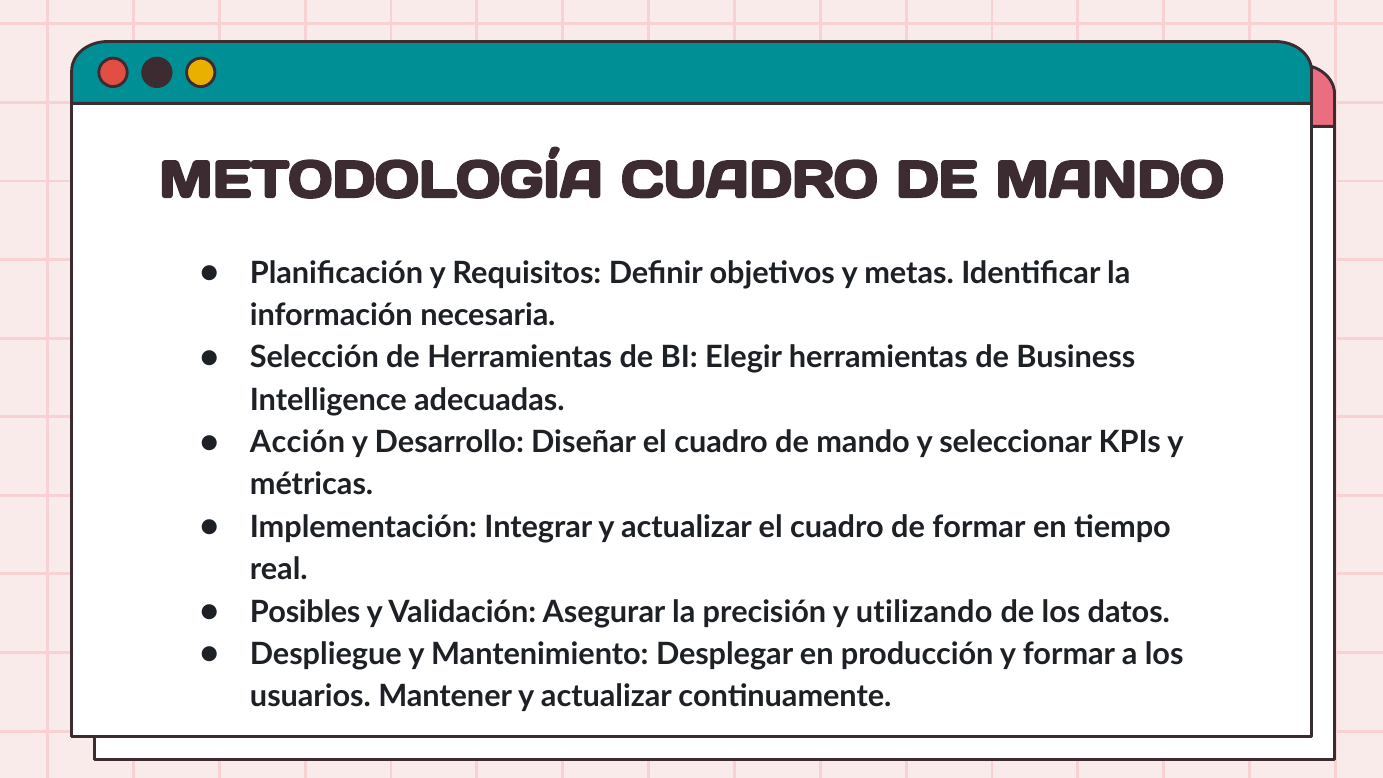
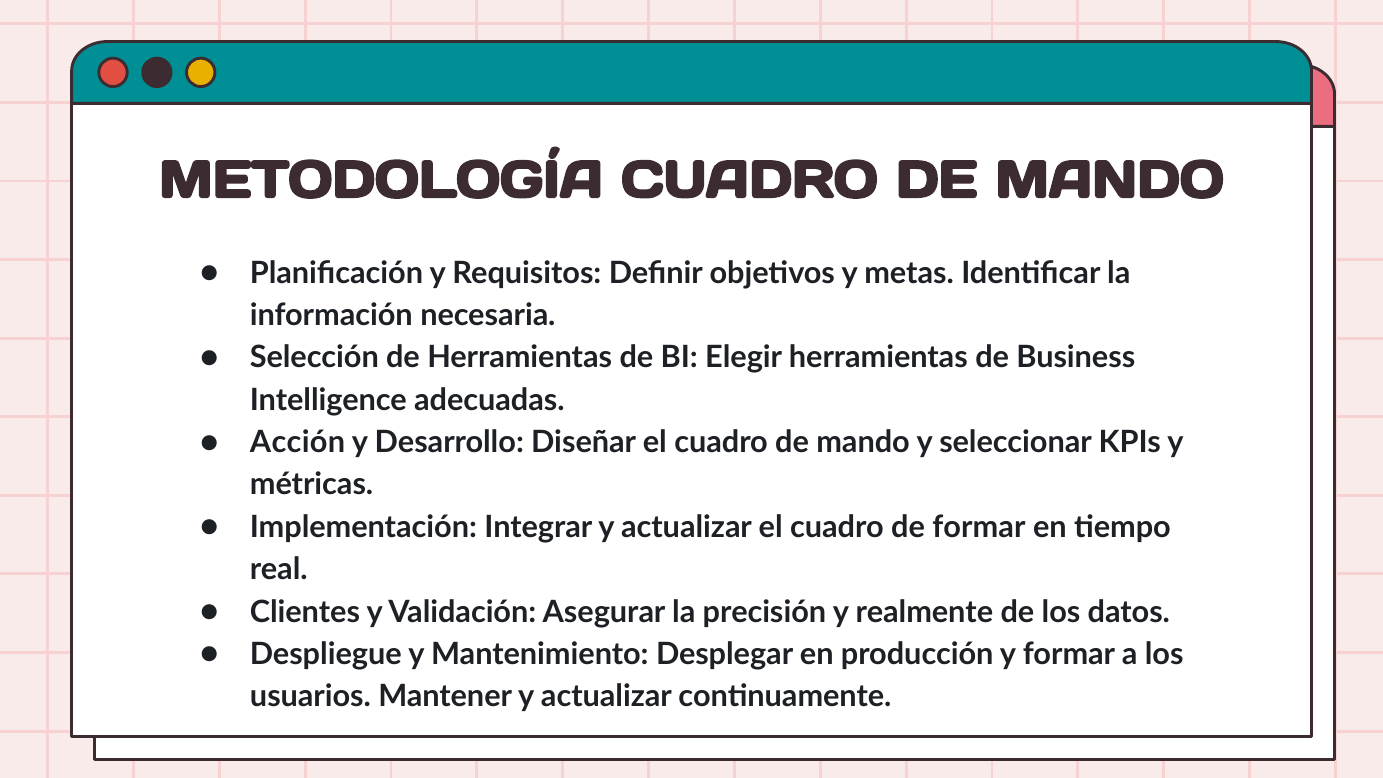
Posibles: Posibles -> Clientes (305, 612)
utilizando: utilizando -> realmente (924, 612)
